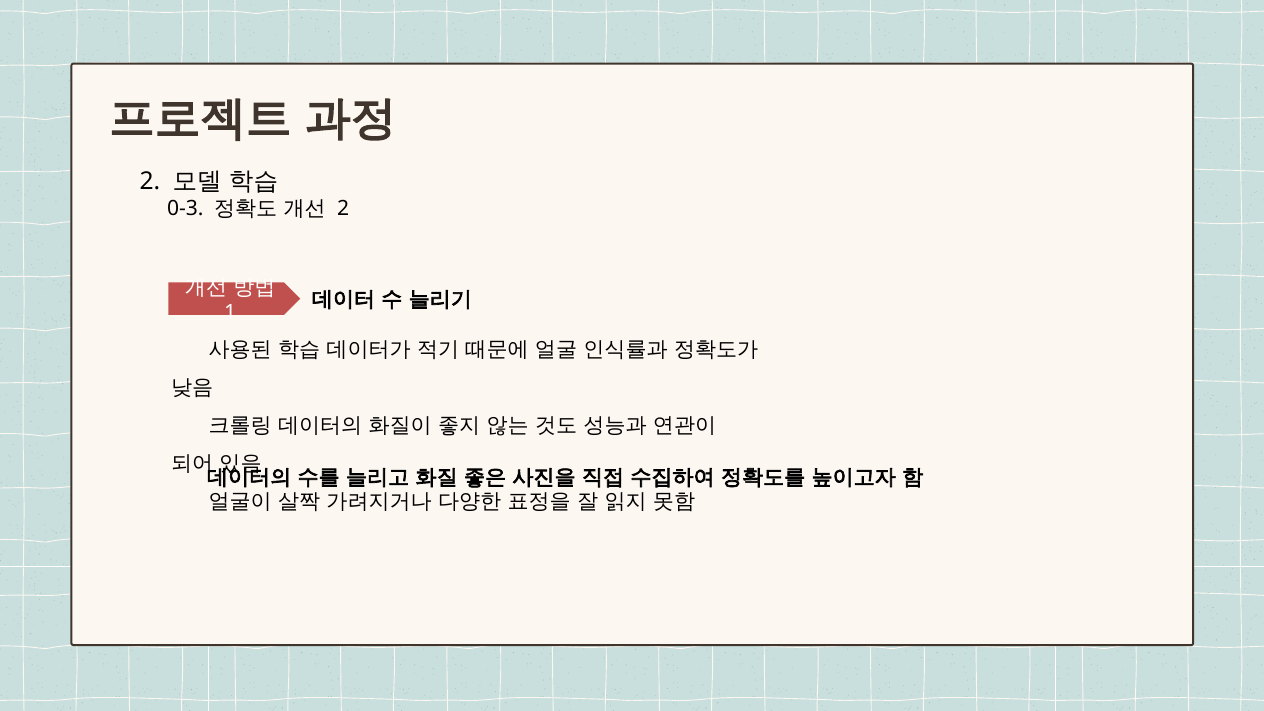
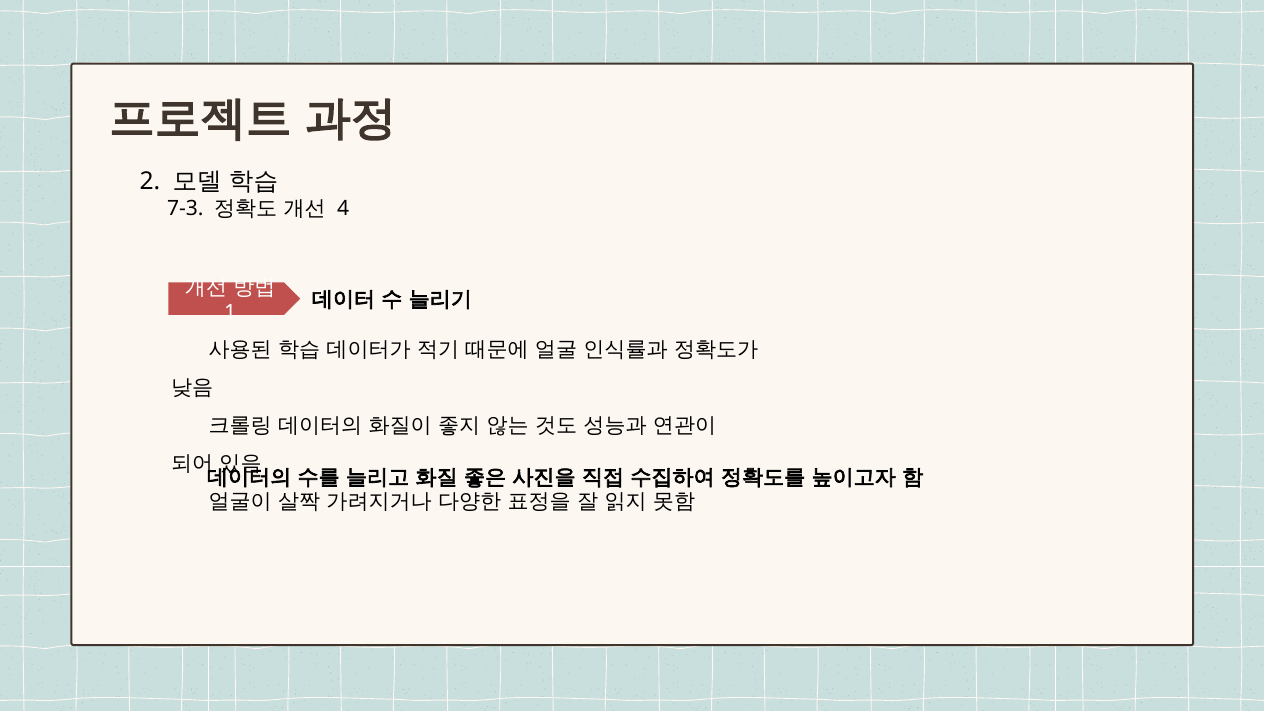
0-3: 0-3 -> 7-3 (185, 208)
2: 2 -> 4 (343, 208)
